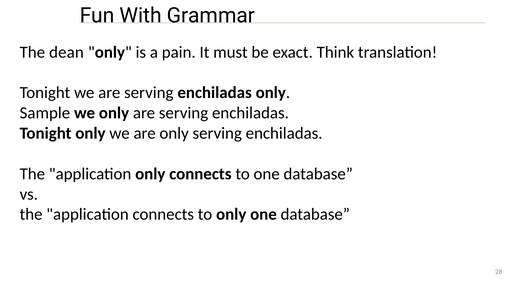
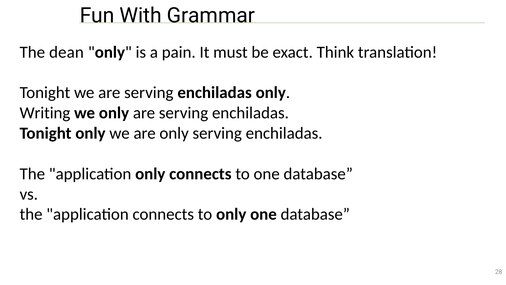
Sample: Sample -> Writing (45, 113)
